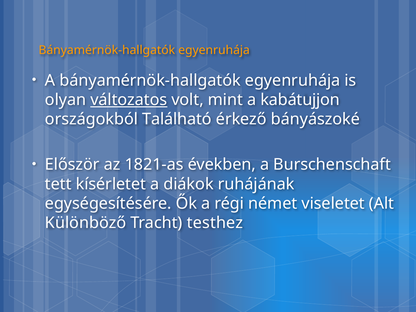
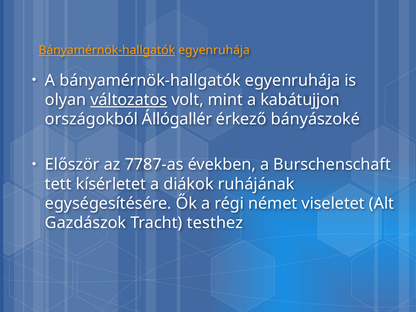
Bányamérnök-hallgatók underline: none -> present (107, 50)
Található: Található -> Állógallér (177, 119)
1821-as: 1821-as -> 7787-as (154, 165)
Különböző: Különböző -> Gazdászok (86, 223)
